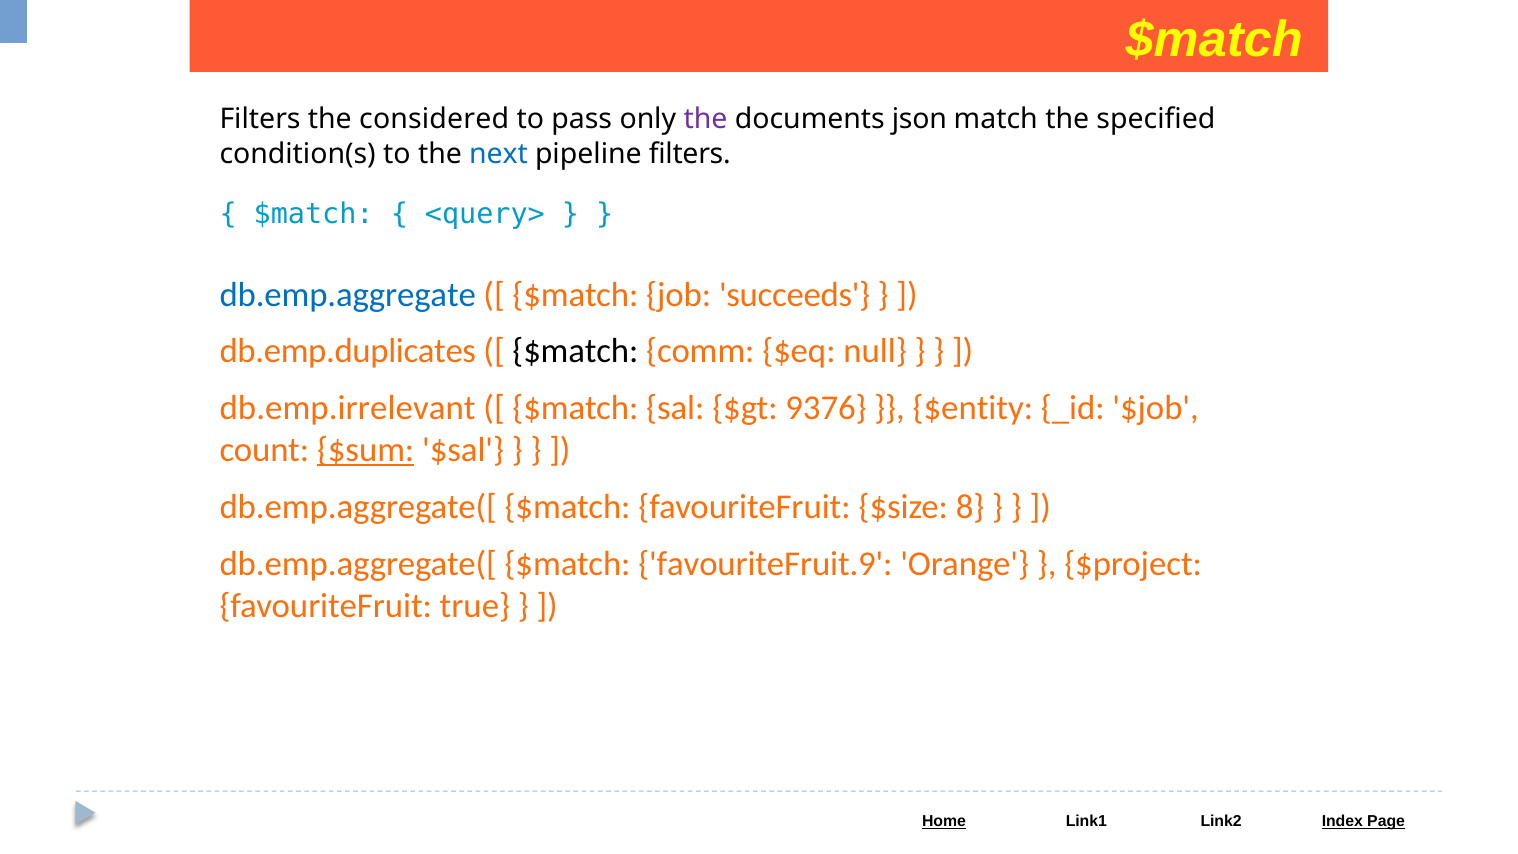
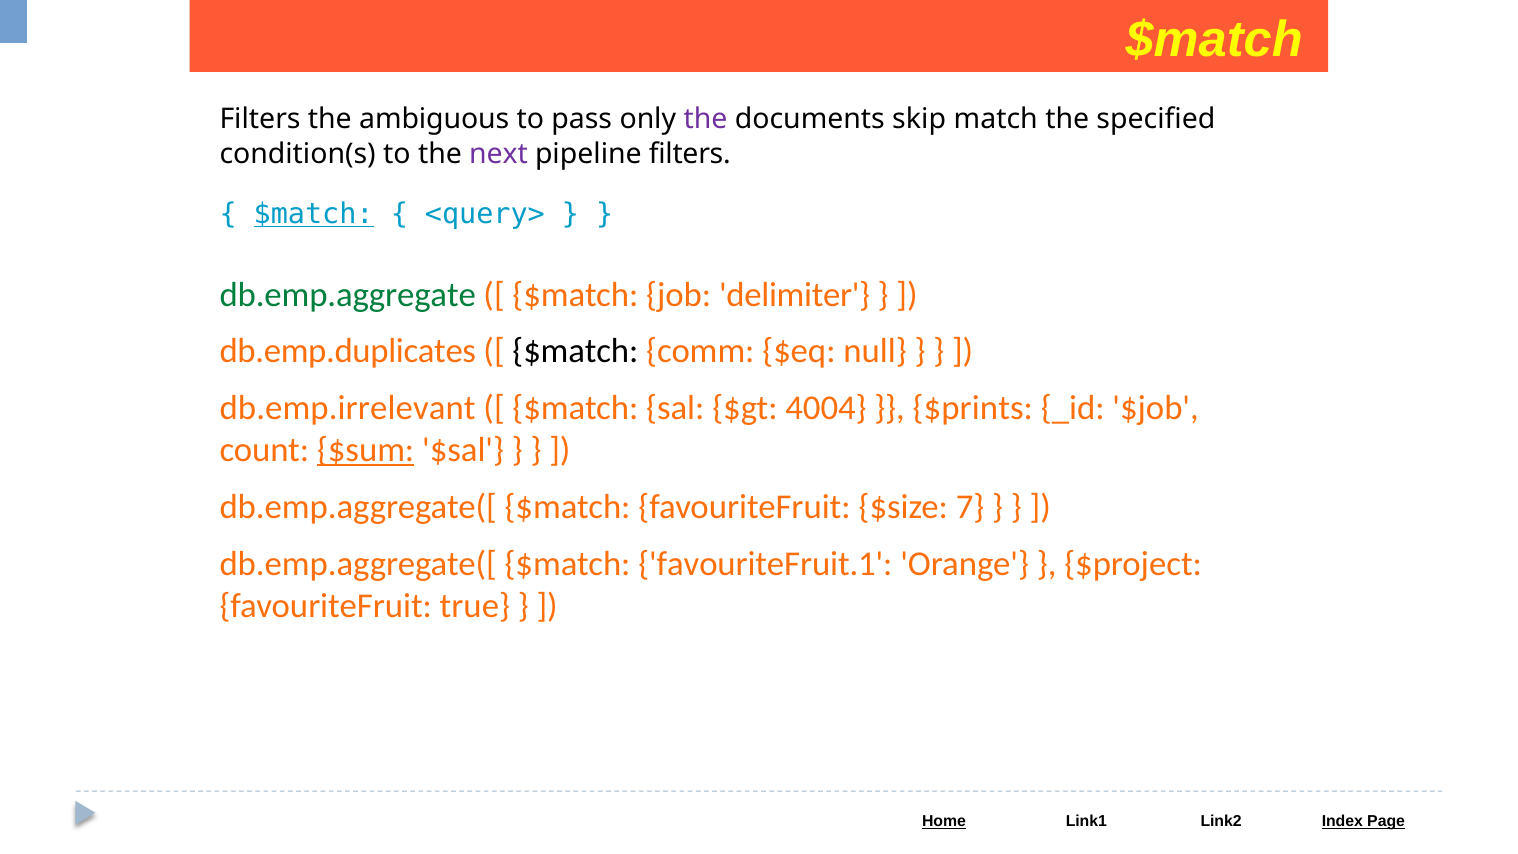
considered: considered -> ambiguous (434, 120)
json: json -> skip (919, 120)
next colour: blue -> purple (499, 154)
$match underline: none -> present (314, 214)
db.emp.aggregate colour: blue -> green (348, 295)
succeeds: succeeds -> delimiter (795, 295)
9376: 9376 -> 4004 (826, 408)
$entity: $entity -> $prints (973, 408)
8: 8 -> 7 (970, 507)
favouriteFruit.9: favouriteFruit.9 -> favouriteFruit.1 (765, 564)
